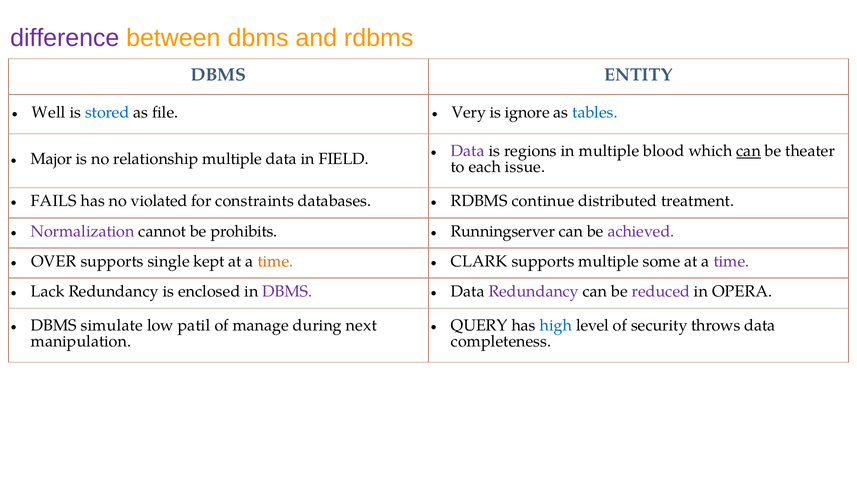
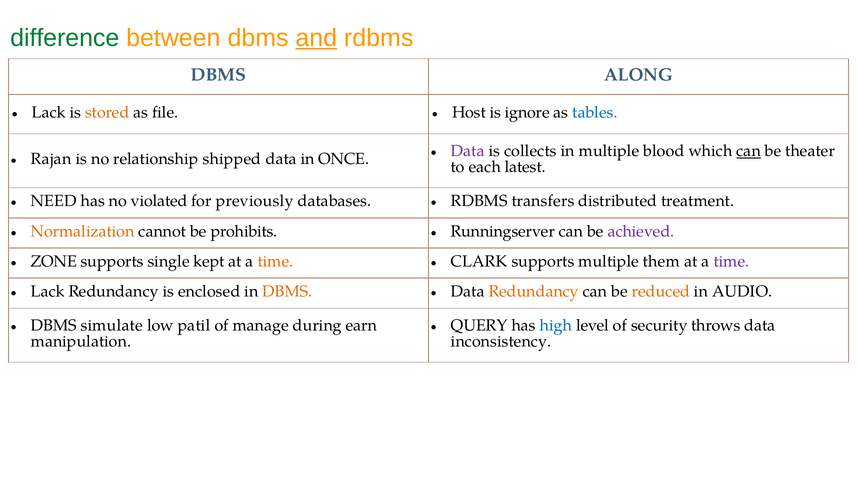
difference colour: purple -> green (65, 38)
and underline: none -> present (316, 38)
ENTITY: ENTITY -> ALONG (639, 75)
Well: Well -> Lack (49, 112)
stored colour: blue -> orange (107, 112)
Very: Very -> Host (469, 112)
regions: regions -> collects (530, 151)
Major: Major -> Rajan (51, 159)
relationship multiple: multiple -> shipped (232, 159)
FIELD: FIELD -> ONCE (344, 159)
issue: issue -> latest (525, 167)
FAILS: FAILS -> NEED (54, 201)
constraints: constraints -> previously (255, 201)
continue: continue -> transfers (543, 201)
Normalization colour: purple -> orange (83, 231)
OVER: OVER -> ZONE (54, 261)
some: some -> them (661, 261)
DBMS colour: purple -> orange (287, 291)
Redundancy colour: purple -> orange (534, 291)
reduced colour: purple -> orange (661, 291)
OPERA: OPERA -> AUDIO (742, 291)
next: next -> earn (361, 325)
completeness: completeness -> inconsistency (501, 342)
